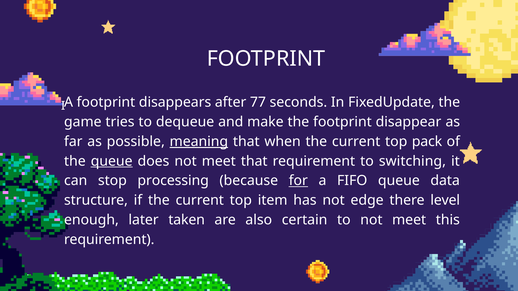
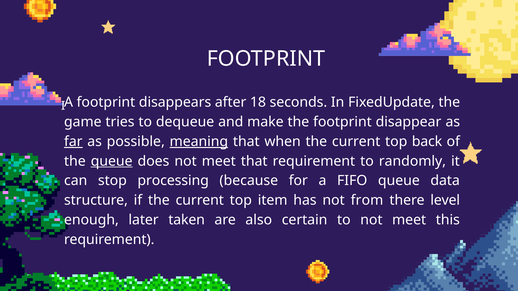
77: 77 -> 18 (258, 102)
far underline: none -> present (73, 142)
pack: pack -> back (427, 142)
switching: switching -> randomly (412, 161)
for underline: present -> none (298, 181)
edge: edge -> from (367, 201)
